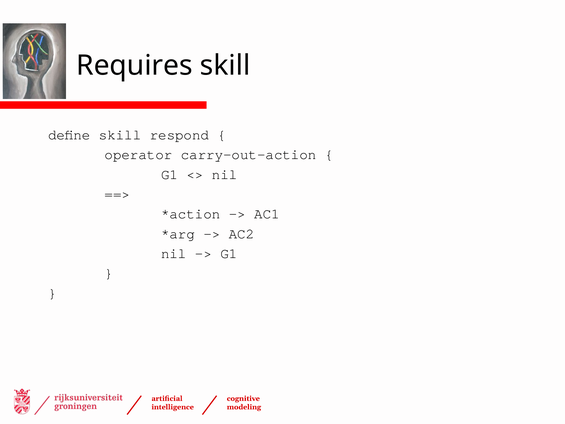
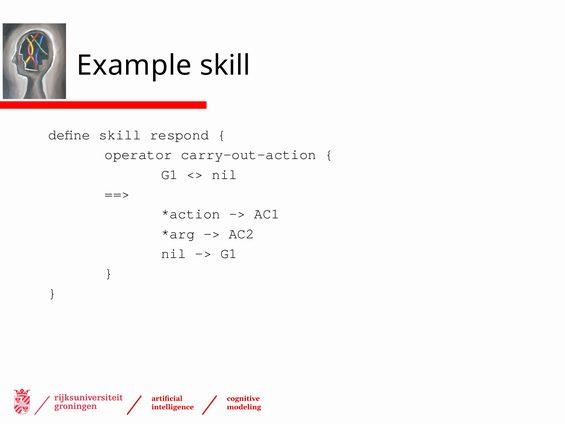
Requires: Requires -> Example (134, 66)
